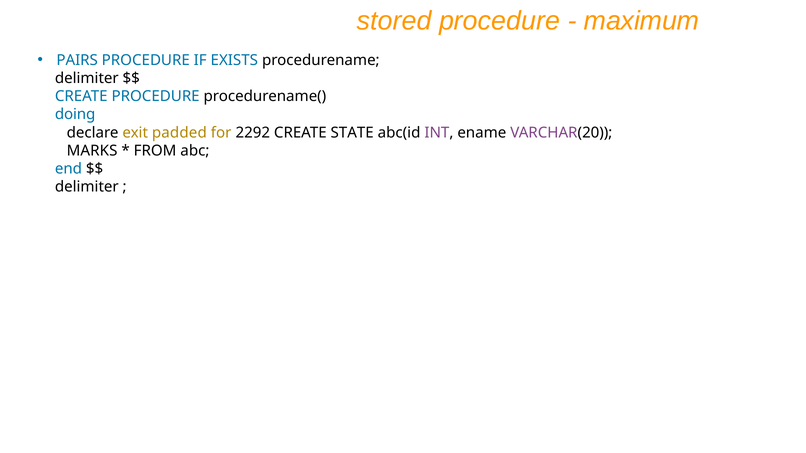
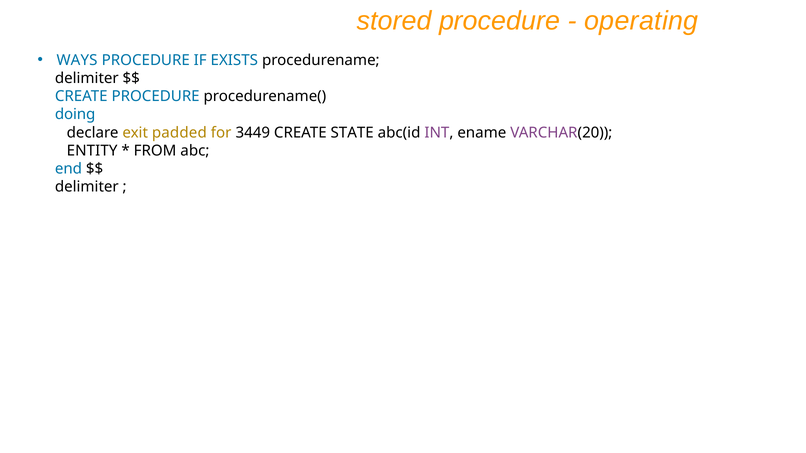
maximum: maximum -> operating (641, 21)
PAIRS: PAIRS -> WAYS (77, 60)
2292: 2292 -> 3449 (253, 133)
MARKS: MARKS -> ENTITY (92, 151)
